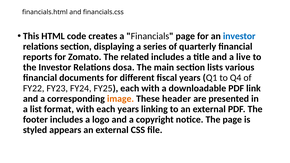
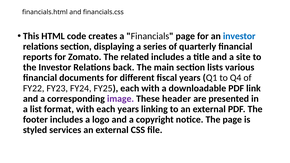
live: live -> site (243, 57)
dosa: dosa -> back (124, 67)
image colour: orange -> purple (121, 99)
appears: appears -> services (65, 130)
